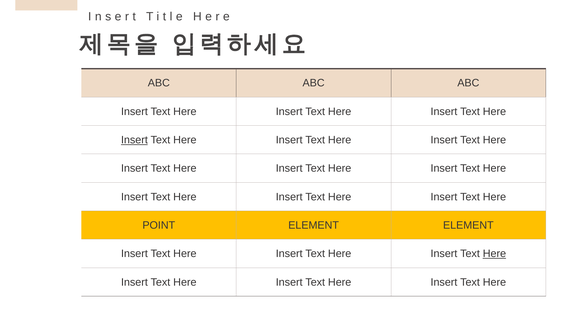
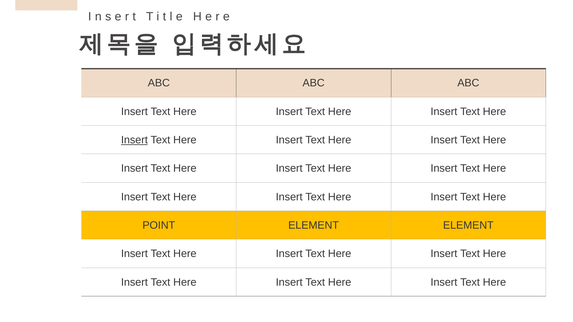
Here underline: present -> none (494, 254)
